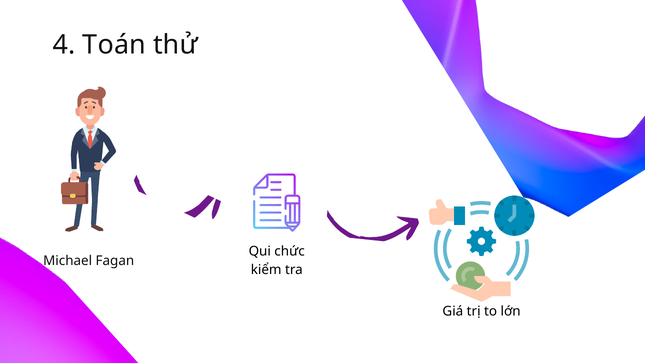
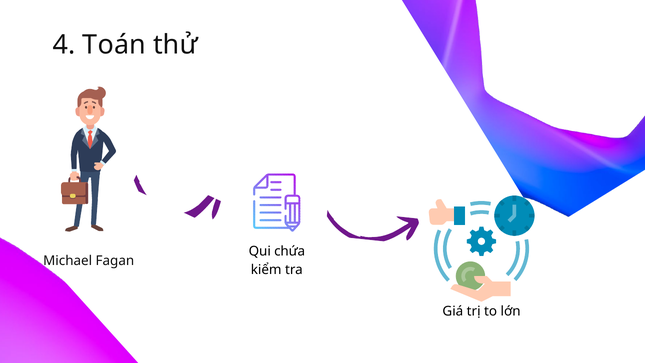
chức: chức -> chứa (290, 251)
